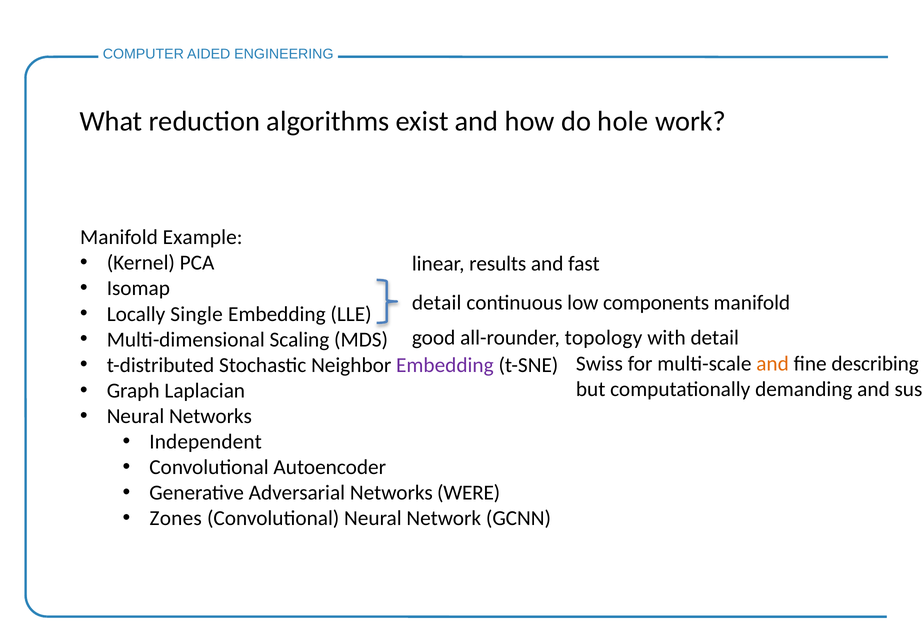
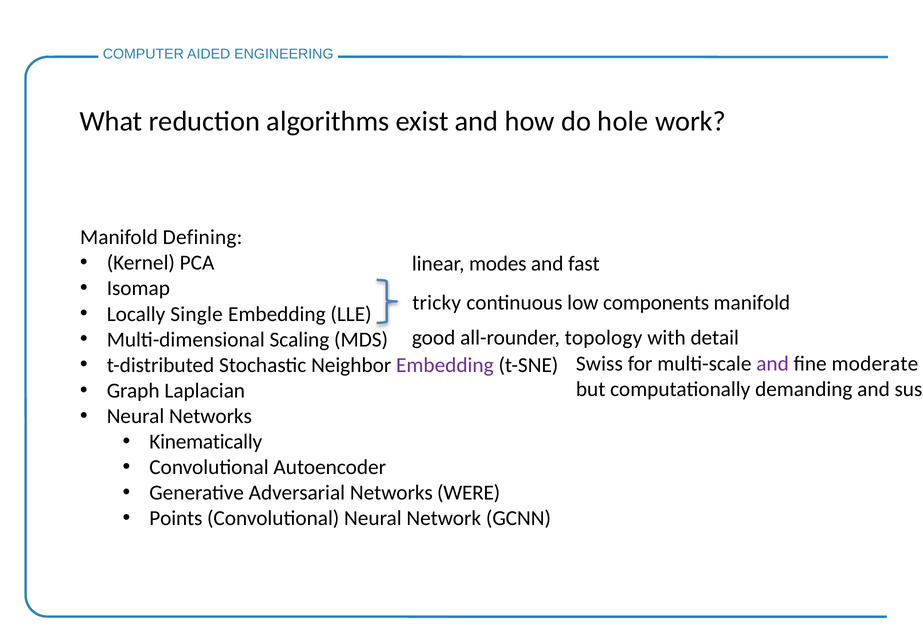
Example: Example -> Defining (203, 237)
results: results -> modes (498, 264)
detail: detail -> tricky (437, 303)
and colour: orange -> purple (773, 364)
describing: describing -> moderate (875, 364)
Independent: Independent -> Kinematically (206, 442)
Zones: Zones -> Points (176, 518)
